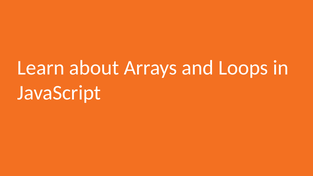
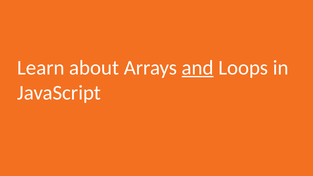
and underline: none -> present (198, 68)
